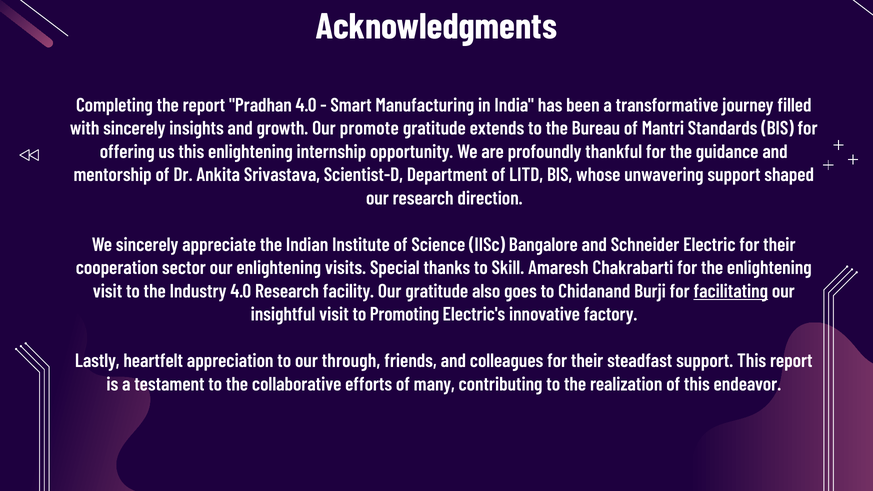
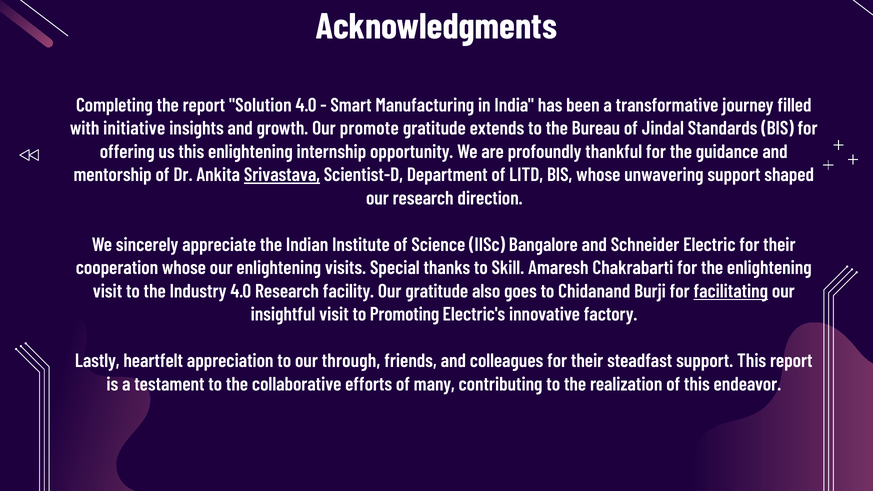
Pradhan: Pradhan -> Solution (260, 105)
with sincerely: sincerely -> initiative (134, 128)
Mantri: Mantri -> Jindal (663, 128)
Srivastava underline: none -> present (282, 175)
cooperation sector: sector -> whose (184, 268)
